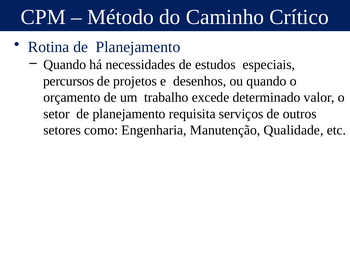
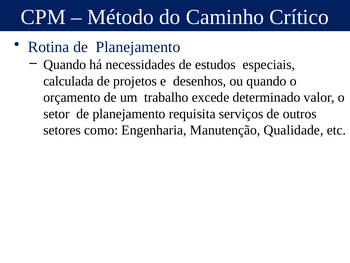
percursos: percursos -> calculada (69, 81)
